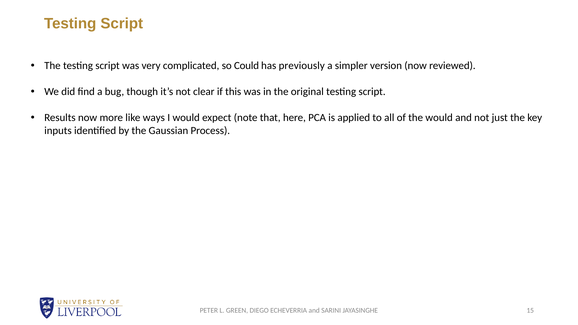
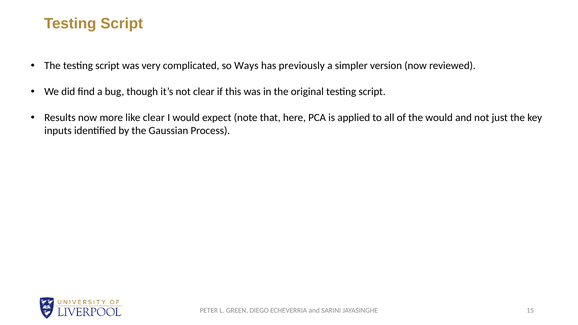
Could: Could -> Ways (246, 66)
like ways: ways -> clear (154, 118)
